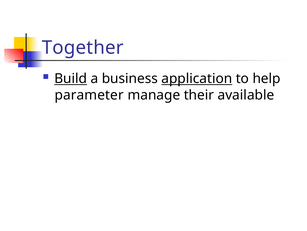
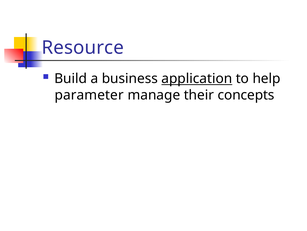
Together: Together -> Resource (83, 48)
Build underline: present -> none (71, 78)
available: available -> concepts (246, 95)
